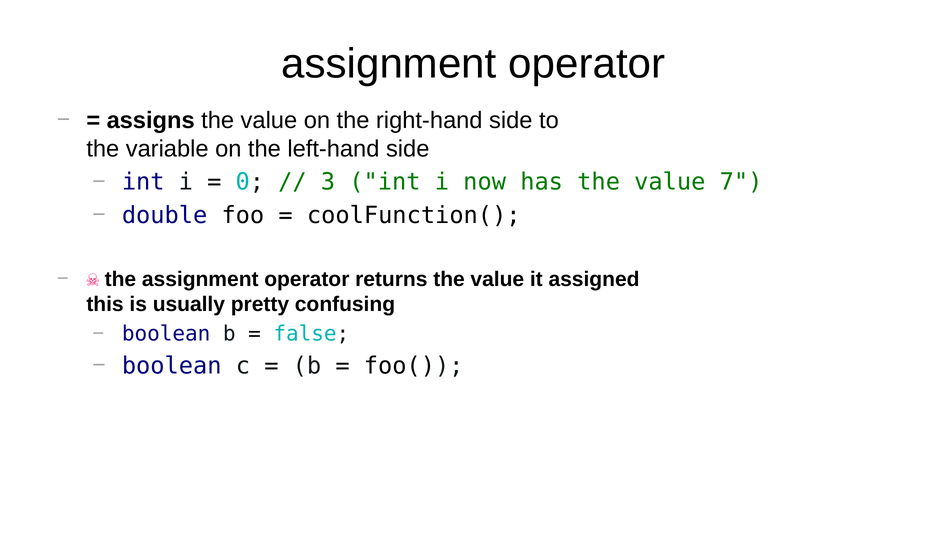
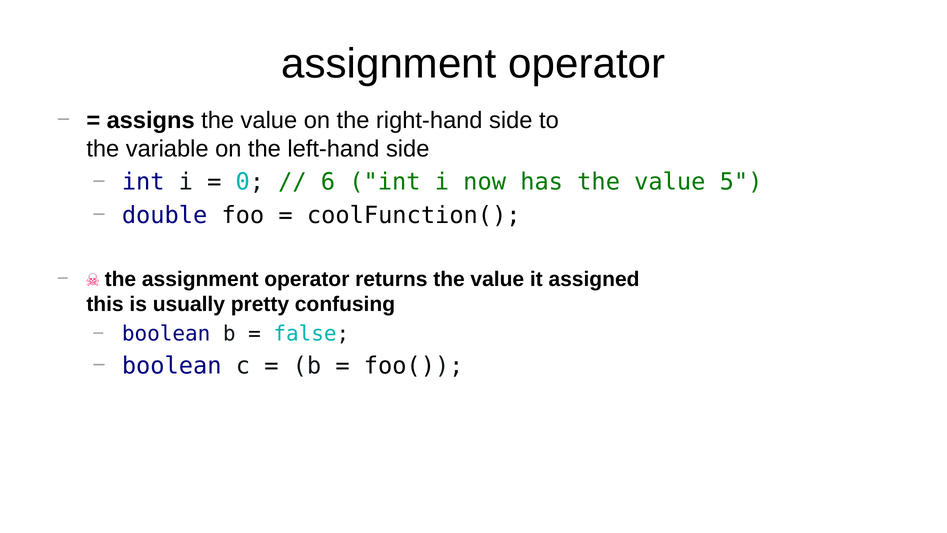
3: 3 -> 6 (328, 182)
7: 7 -> 5 (741, 182)
